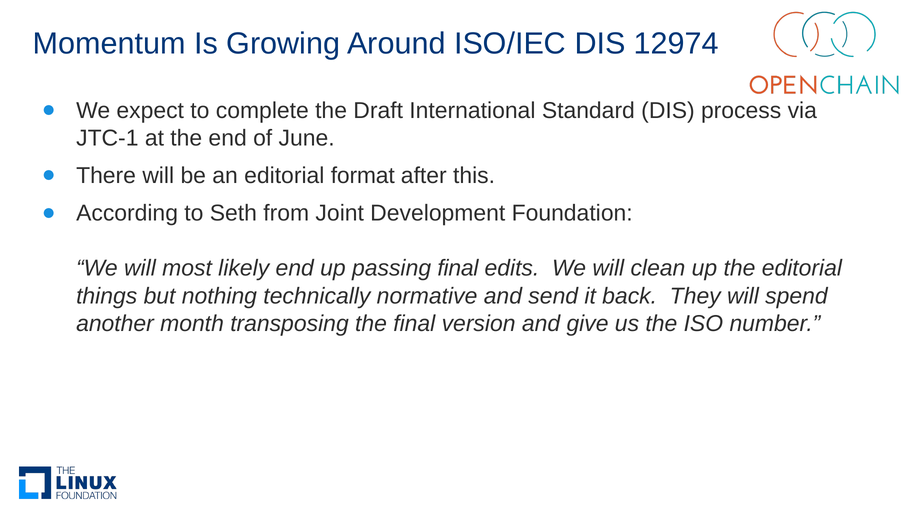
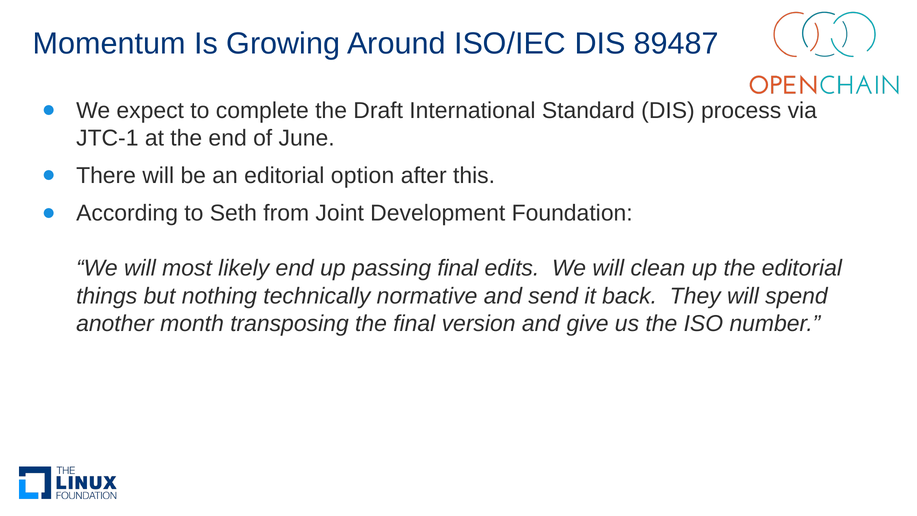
12974: 12974 -> 89487 (676, 44)
format: format -> option (363, 176)
